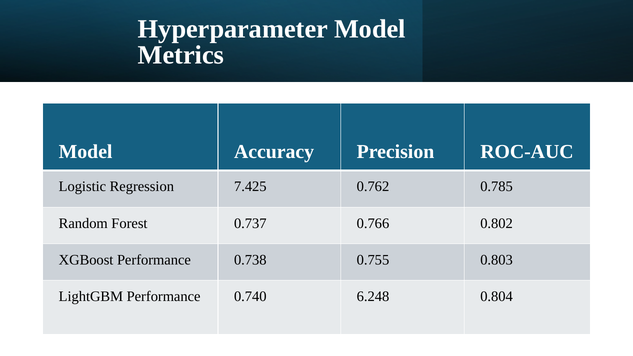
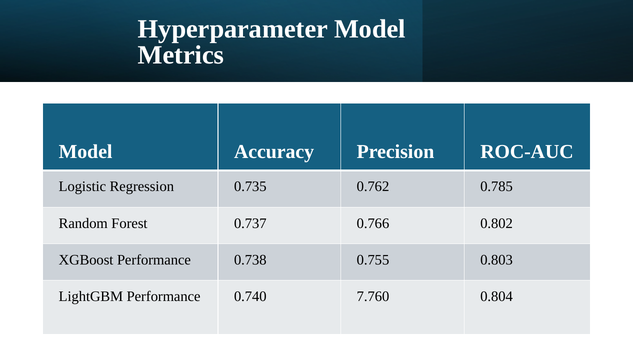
7.425: 7.425 -> 0.735 (250, 187)
6.248: 6.248 -> 7.760 (373, 297)
